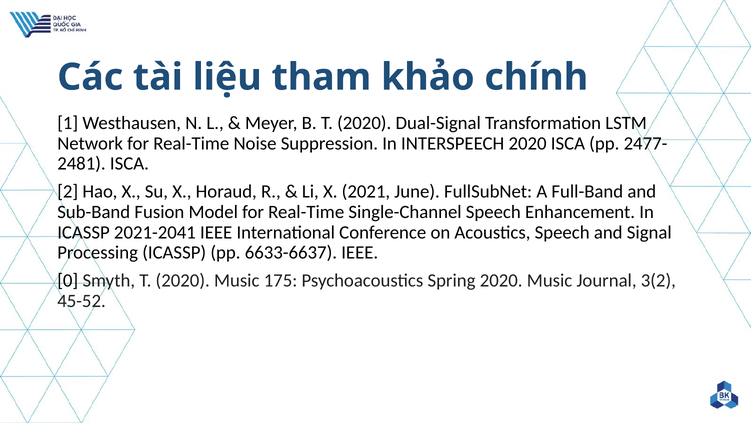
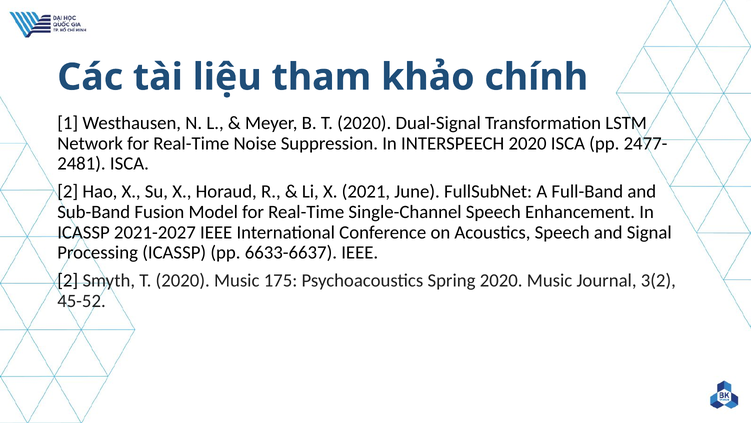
2021-2041: 2021-2041 -> 2021-2027 (155, 232)
0: 0 -> 2 (68, 280)
